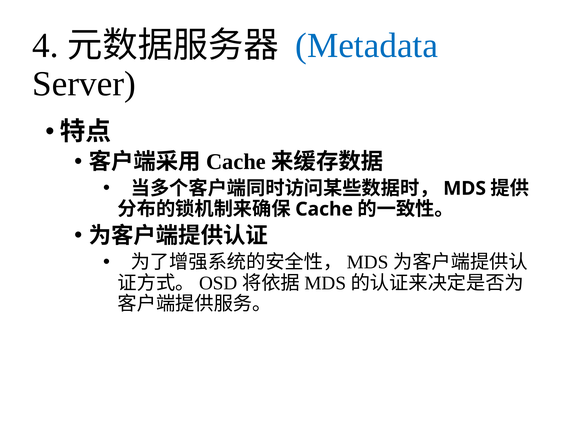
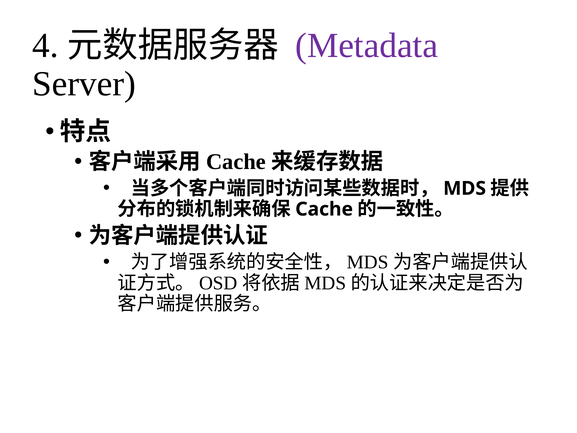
Metadata colour: blue -> purple (367, 46)
